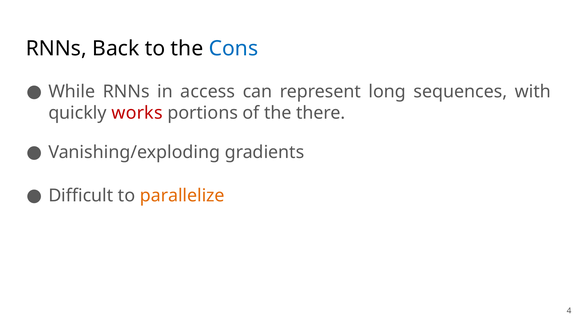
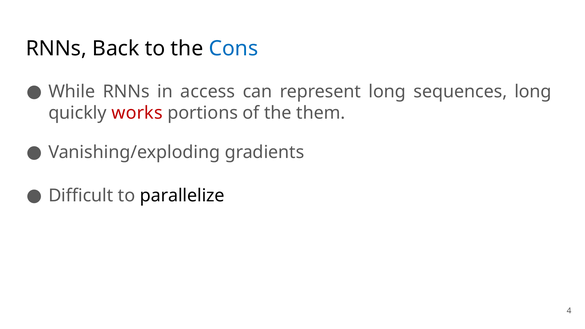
sequences with: with -> long (533, 92)
there: there -> them (321, 113)
parallelize colour: orange -> black (182, 196)
